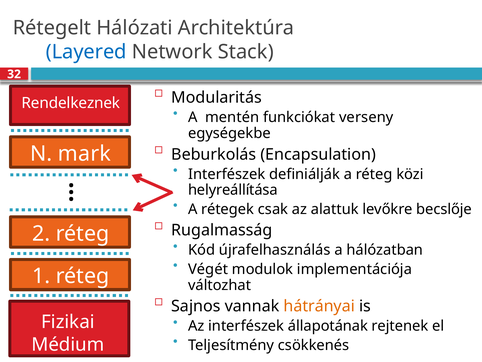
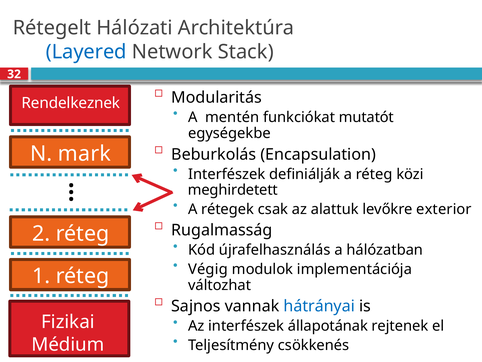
verseny: verseny -> mutatót (366, 117)
helyreállítása: helyreállítása -> meghirdetett (233, 190)
becslője: becslője -> exterior (444, 209)
Végét: Végét -> Végig (208, 269)
hátrányai colour: orange -> blue (319, 306)
